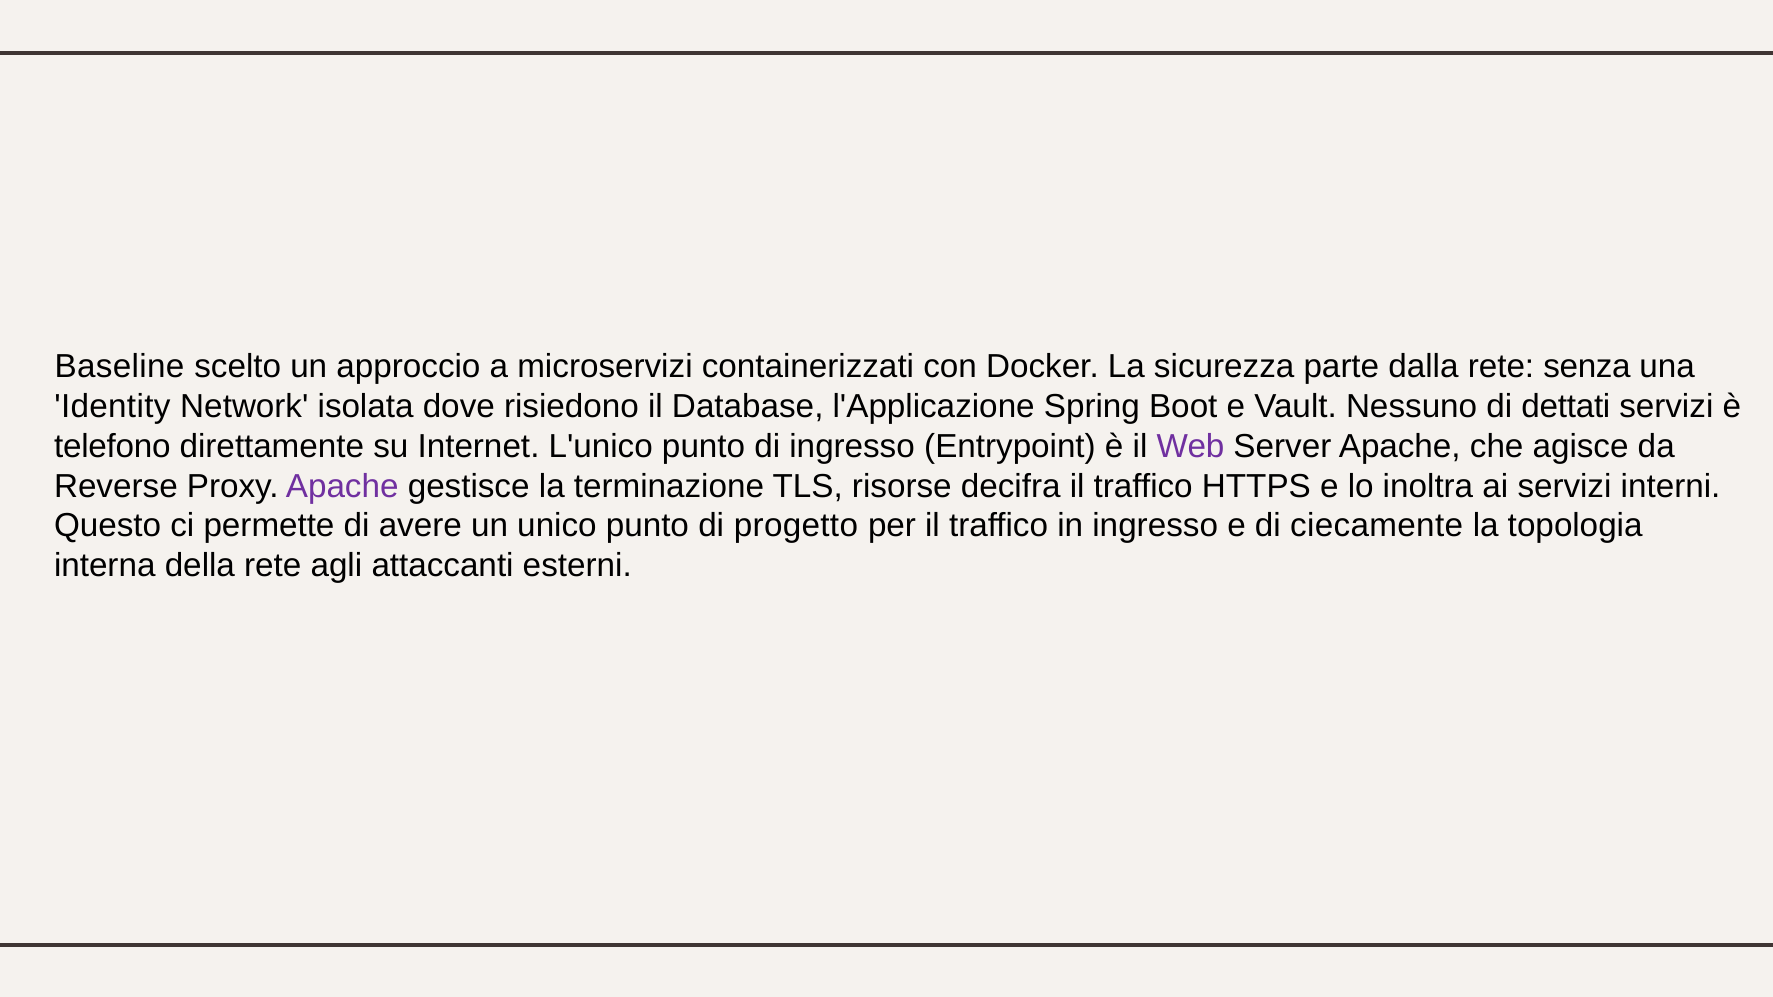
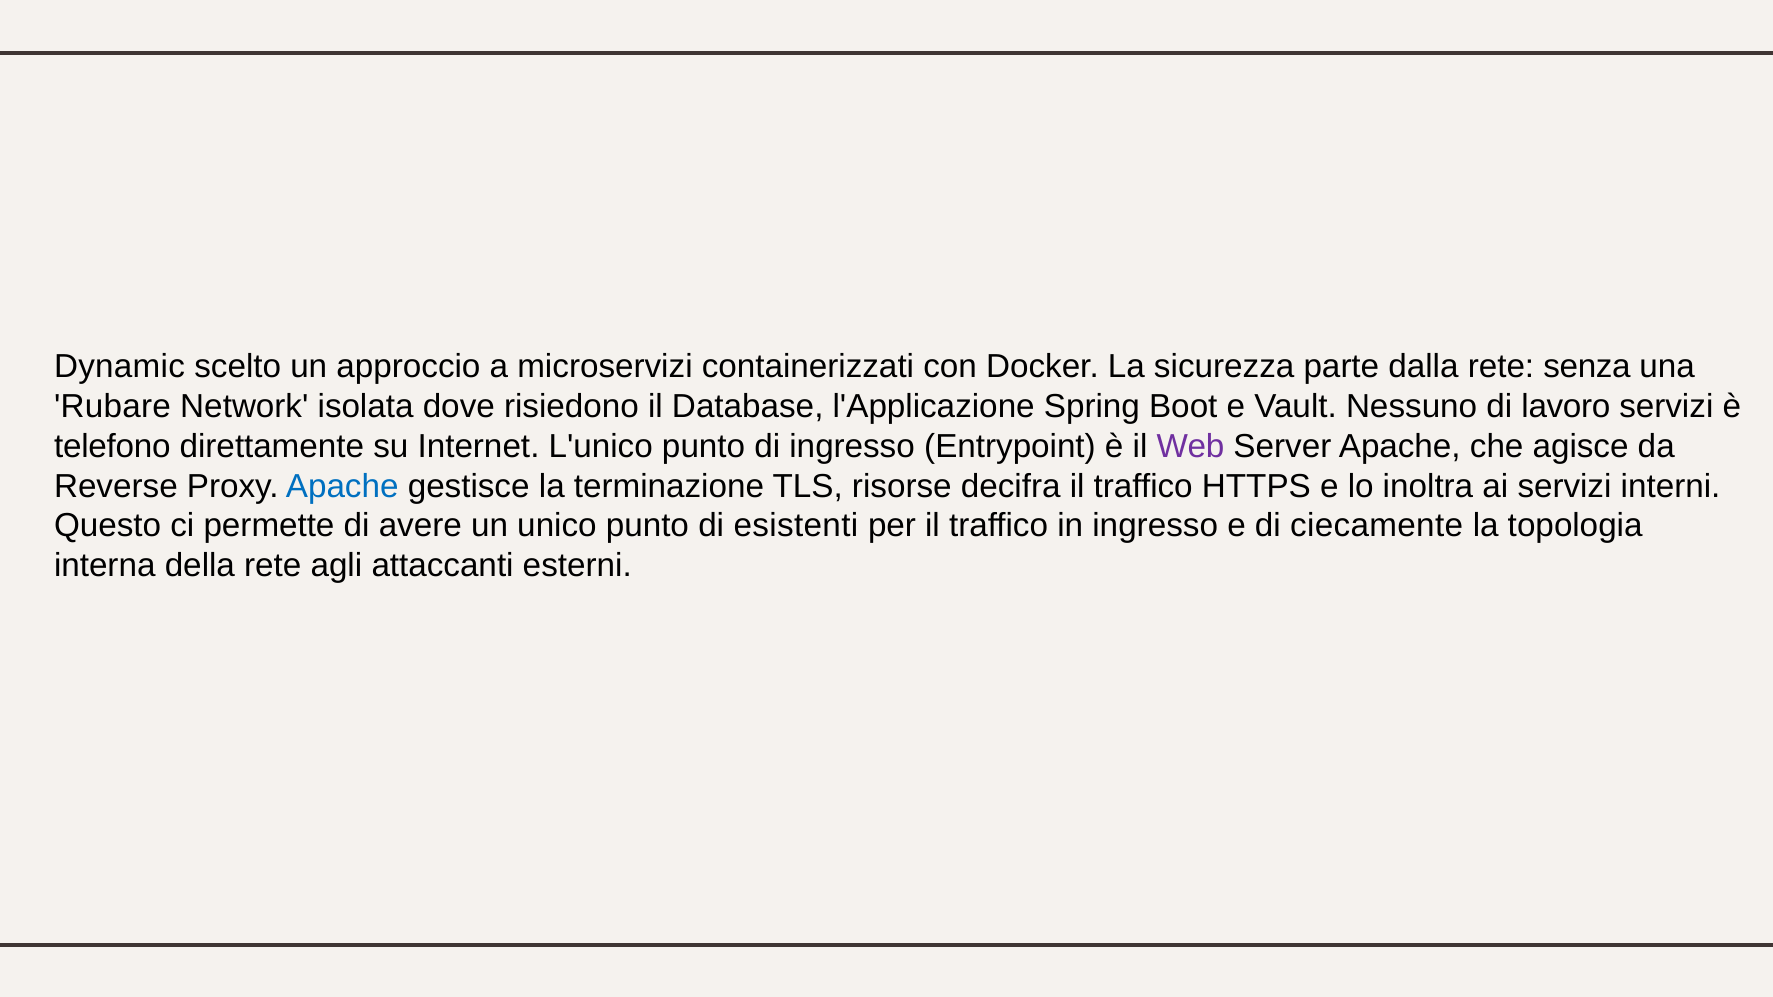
Baseline: Baseline -> Dynamic (119, 367)
Identity: Identity -> Rubare (112, 406)
dettati: dettati -> lavoro (1566, 406)
Apache colour: purple -> blue (342, 486)
progetto: progetto -> esistenti (796, 526)
